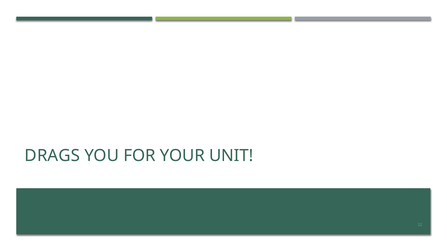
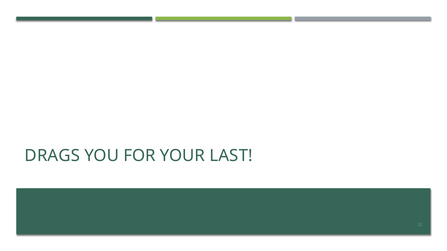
UNIT: UNIT -> LAST (231, 156)
